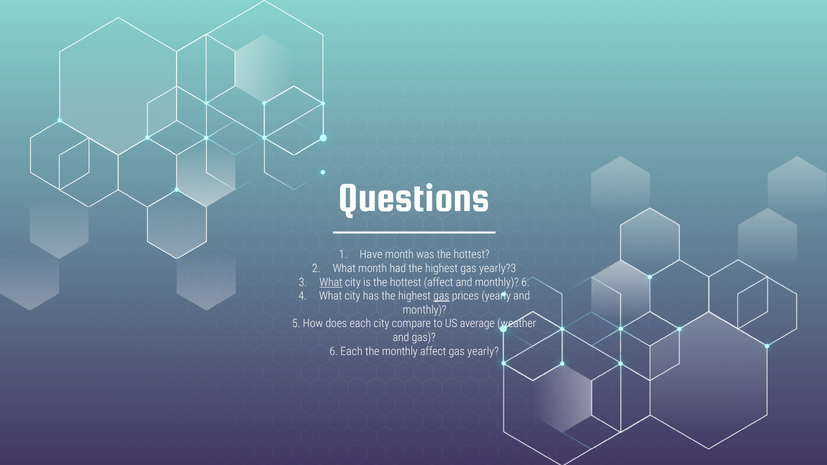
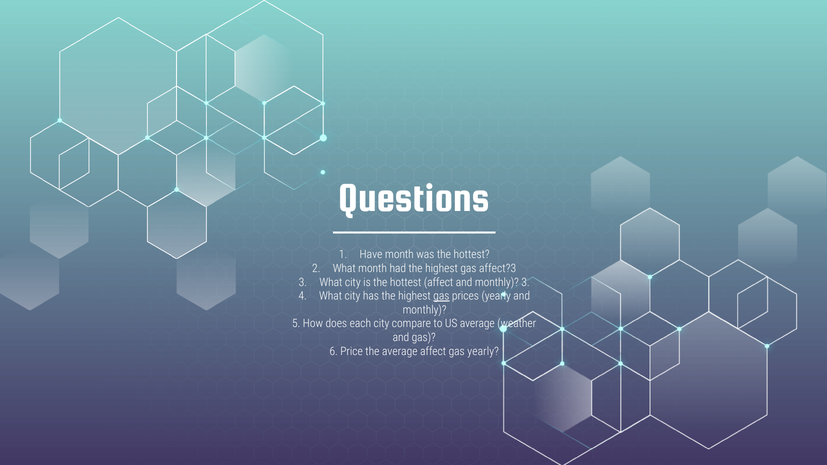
yearly?3: yearly?3 -> affect?3 (498, 269)
What underline: present -> none (331, 282)
monthly 6: 6 -> 3 (526, 282)
6 Each: Each -> Price (352, 351)
the monthly: monthly -> average (400, 351)
